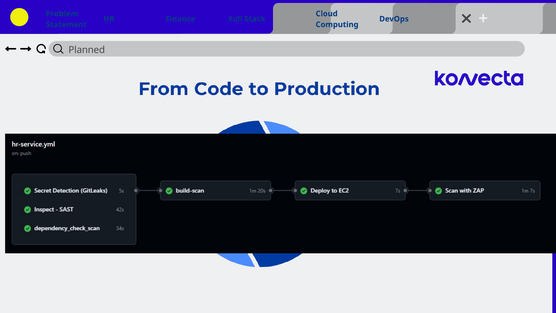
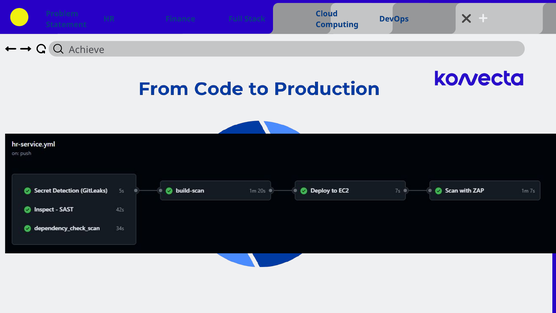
Planned: Planned -> Achieve (87, 50)
